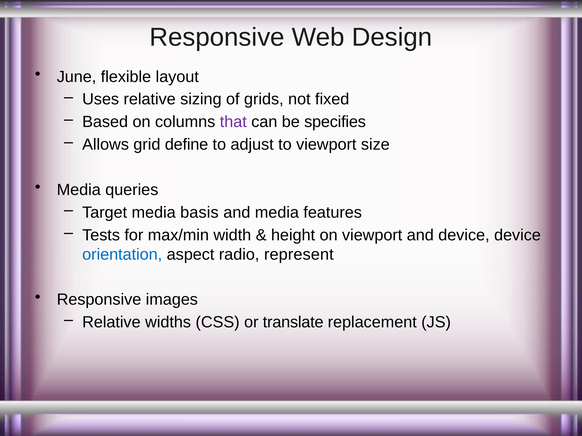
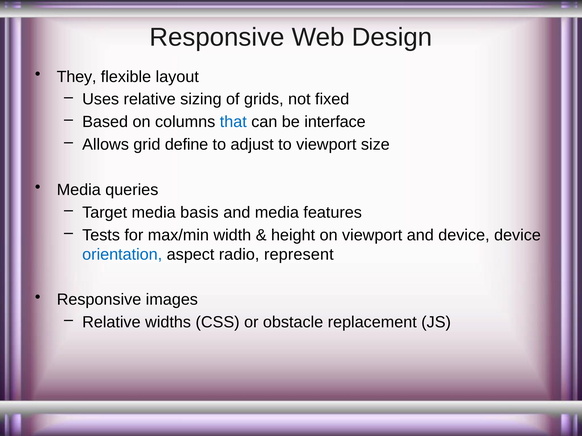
June: June -> They (77, 77)
that colour: purple -> blue (233, 122)
specifies: specifies -> interface (335, 122)
translate: translate -> obstacle (293, 323)
